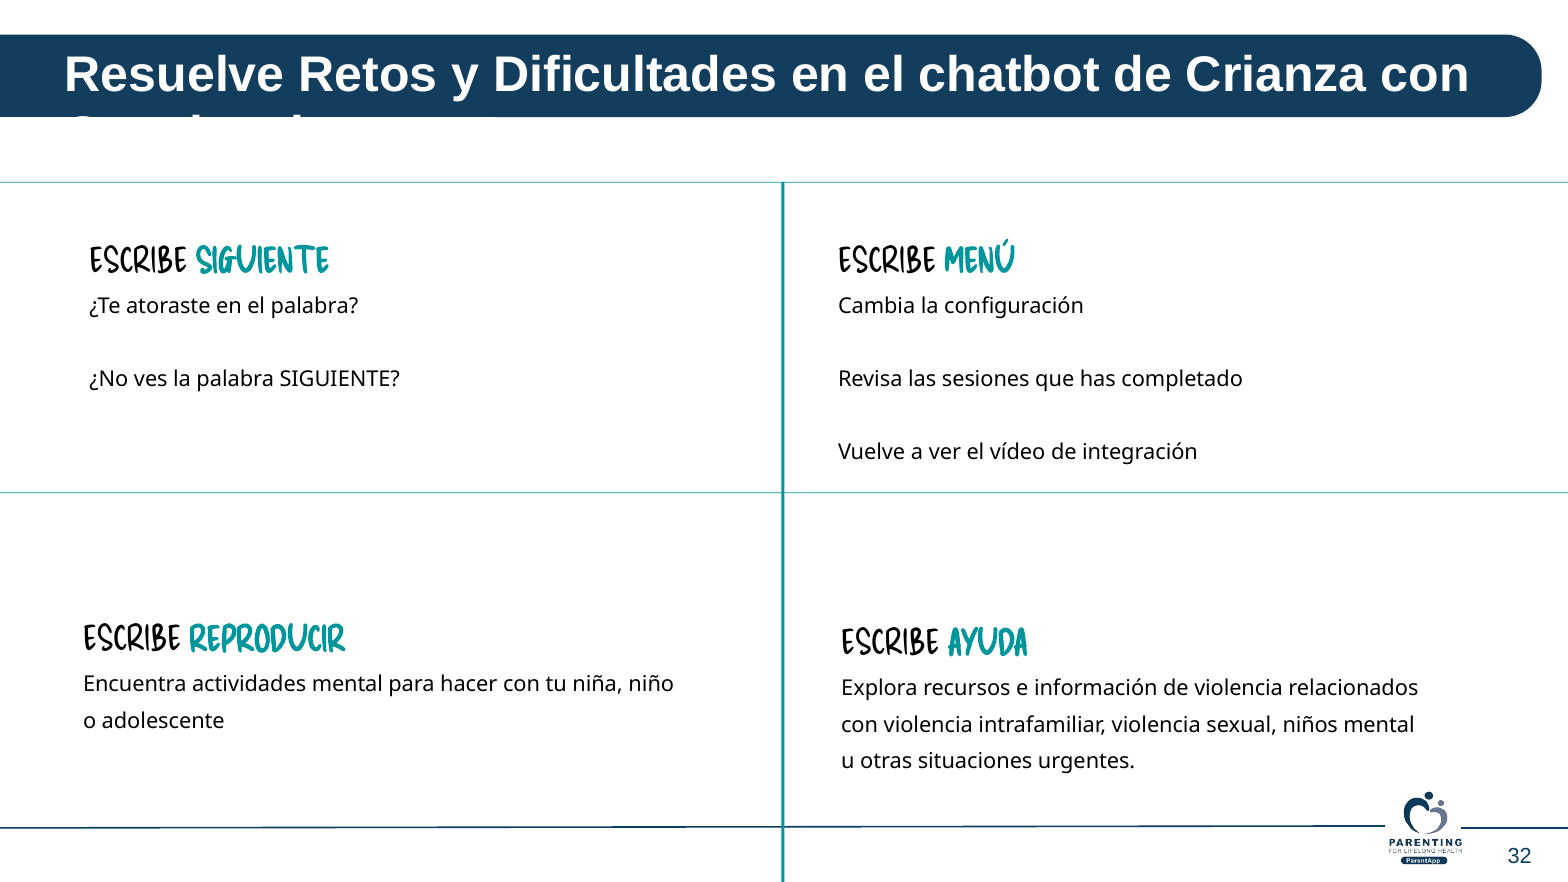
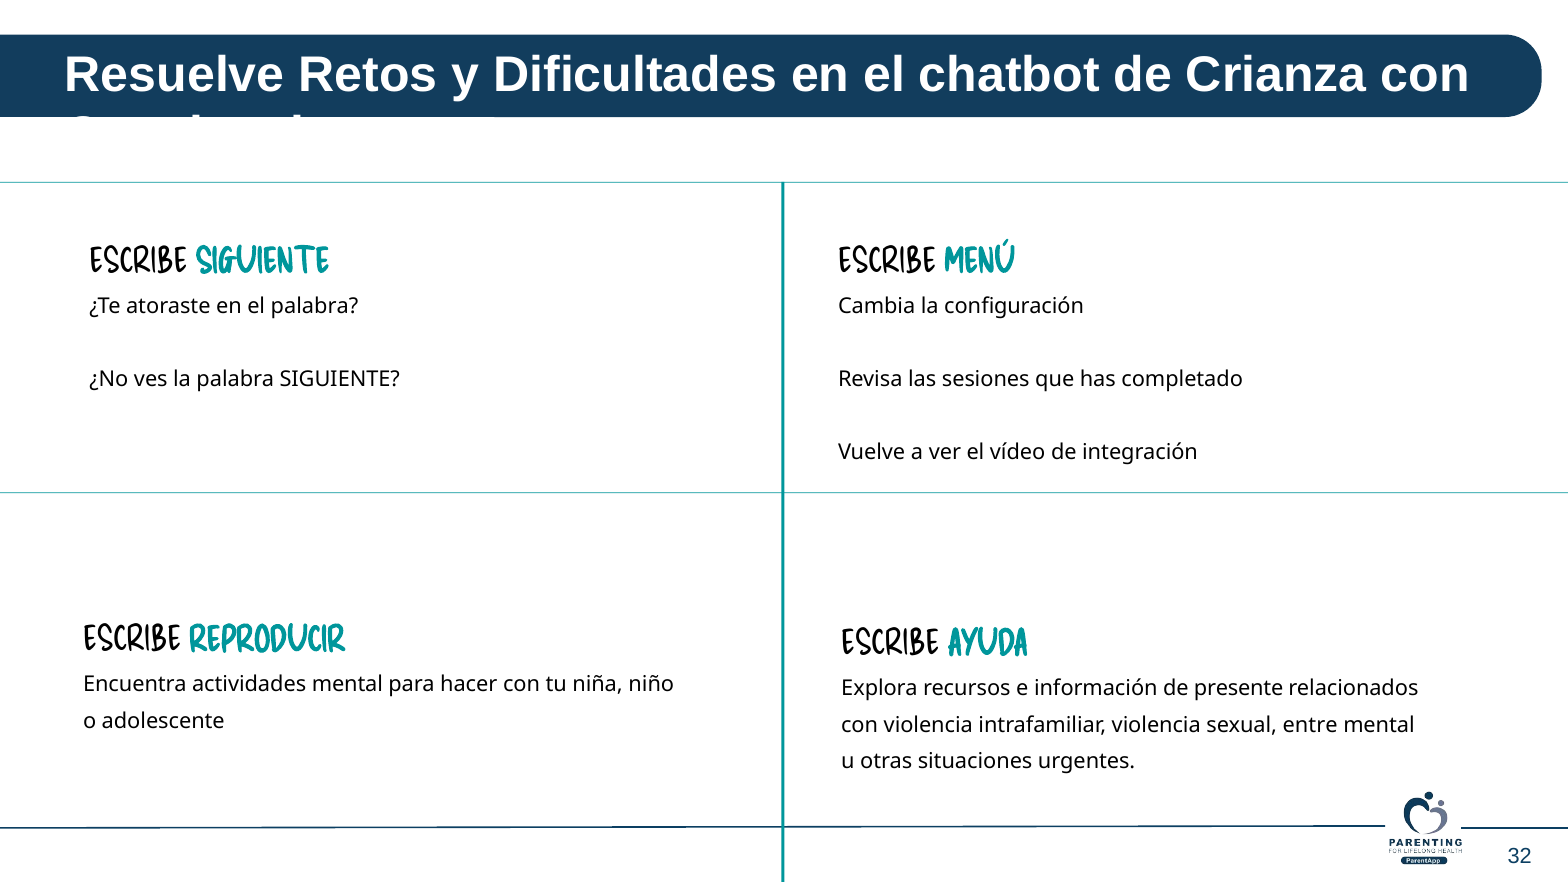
de violencia: violencia -> presente (1239, 688)
niños: niños -> entre (1310, 725)
